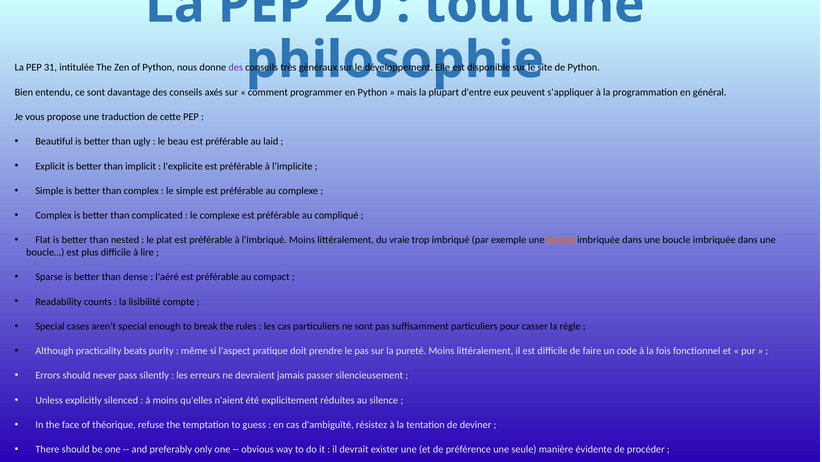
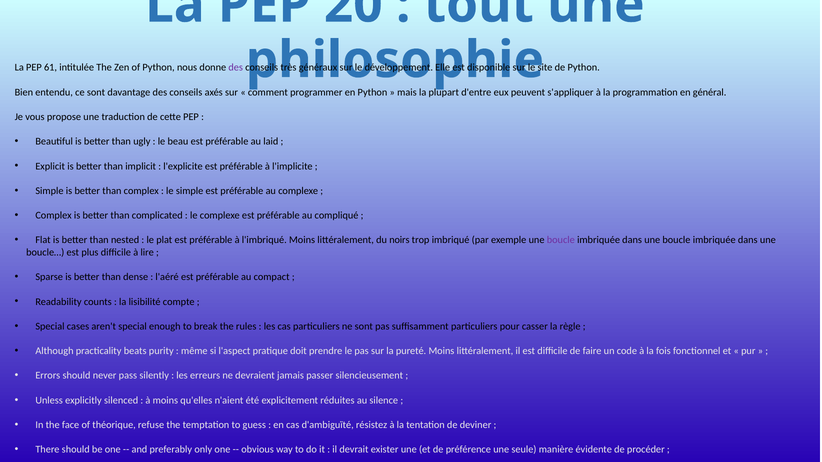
31: 31 -> 61 (51, 68)
vraie: vraie -> noirs (399, 240)
boucle colour: orange -> purple (561, 240)
